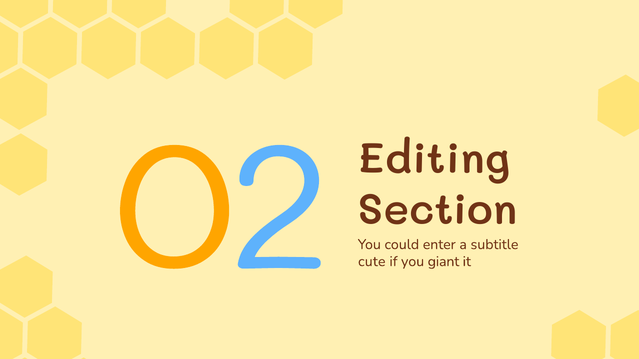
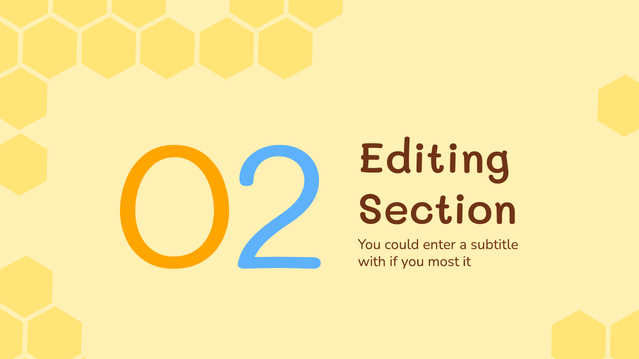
cute: cute -> with (372, 262)
giant: giant -> most (443, 262)
